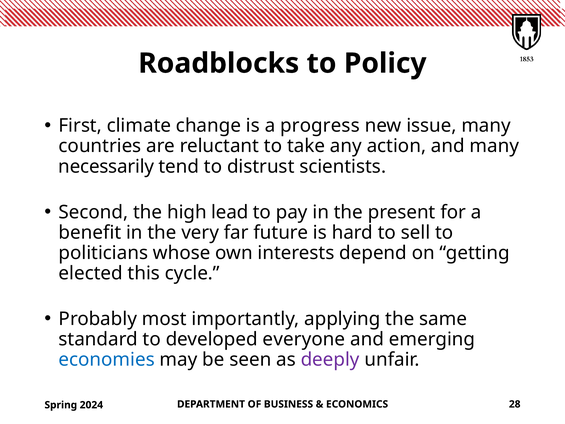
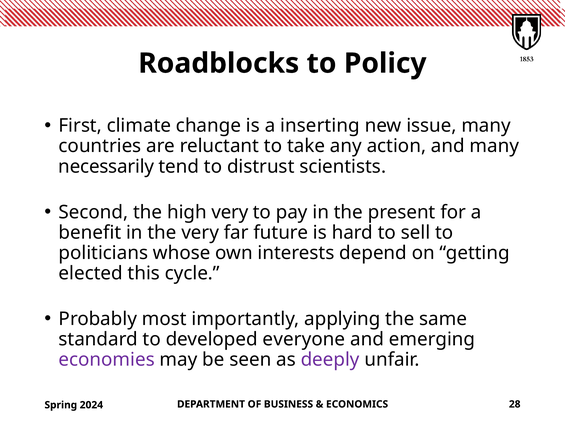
progress: progress -> inserting (320, 126)
high lead: lead -> very (230, 212)
economies colour: blue -> purple (107, 359)
